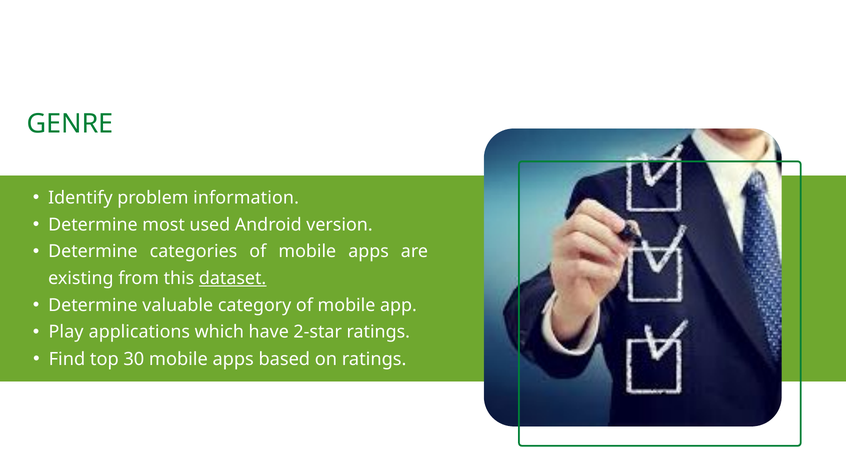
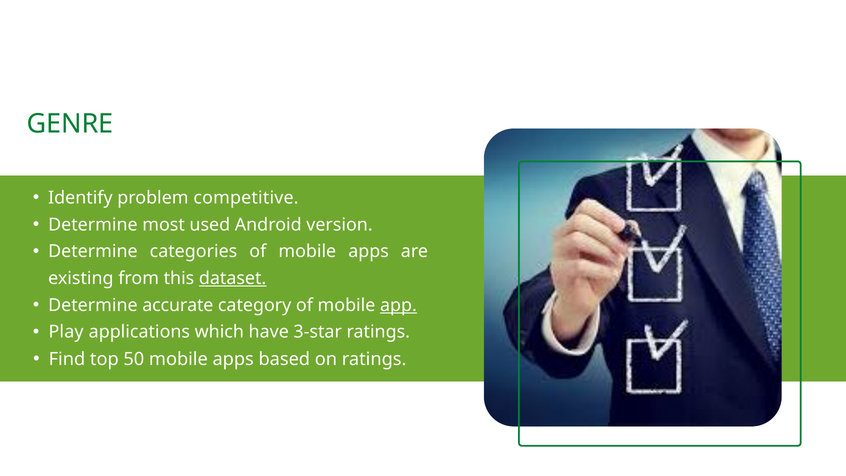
information: information -> competitive (246, 198)
valuable: valuable -> accurate (178, 305)
app underline: none -> present (398, 305)
2-star: 2-star -> 3-star (318, 332)
30: 30 -> 50 (134, 359)
